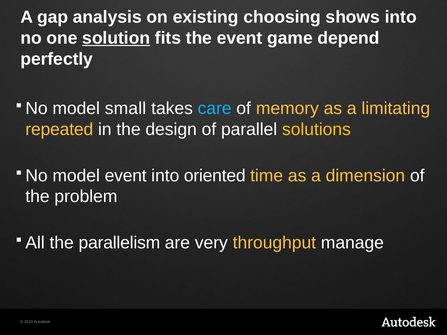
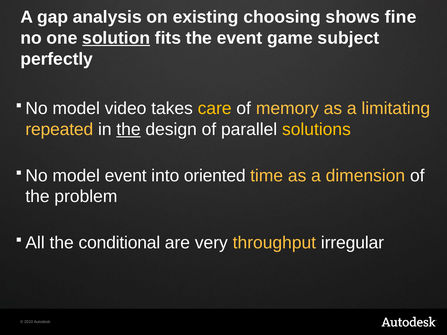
shows into: into -> fine (401, 17)
depend: depend -> subject (349, 38)
small: small -> video (126, 109)
care colour: light blue -> yellow (215, 109)
the underline: none -> present (129, 129)
parallelism: parallelism -> conditional (119, 243)
manage: manage -> irregular (352, 243)
